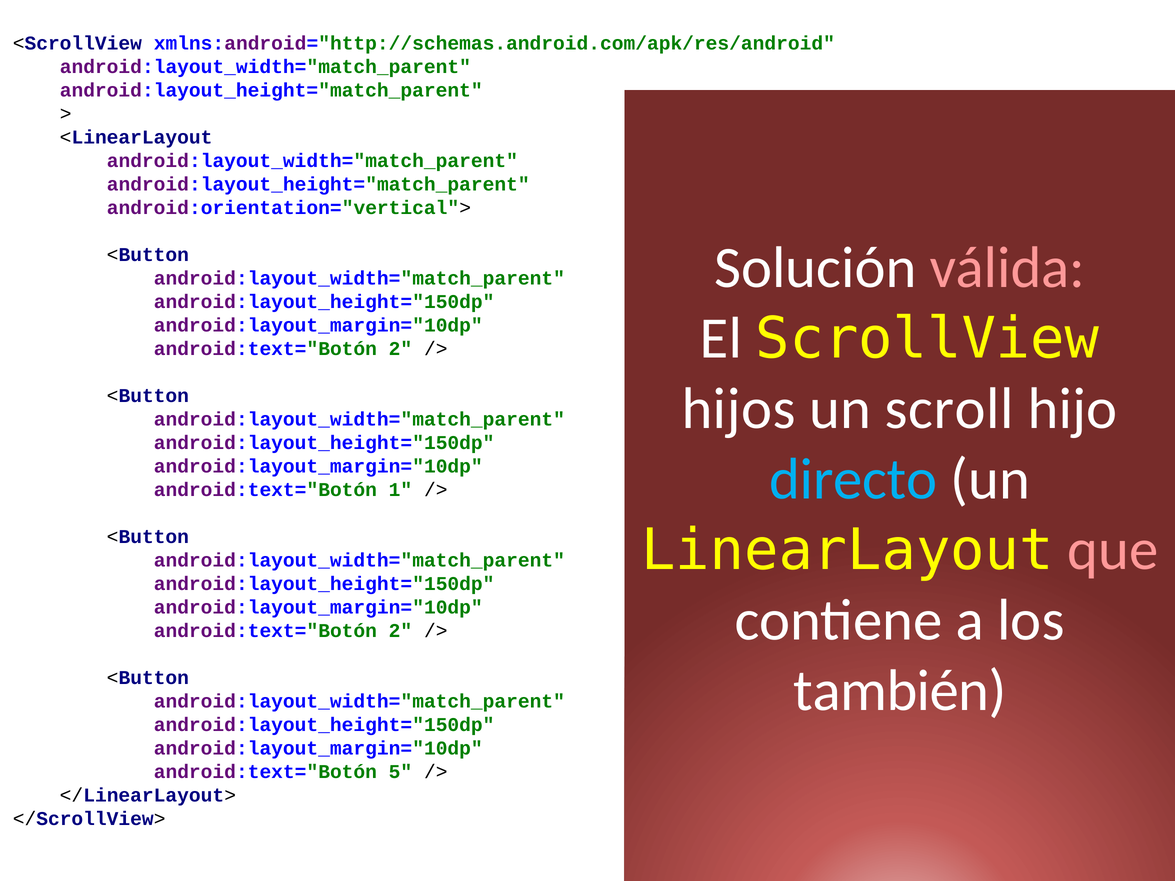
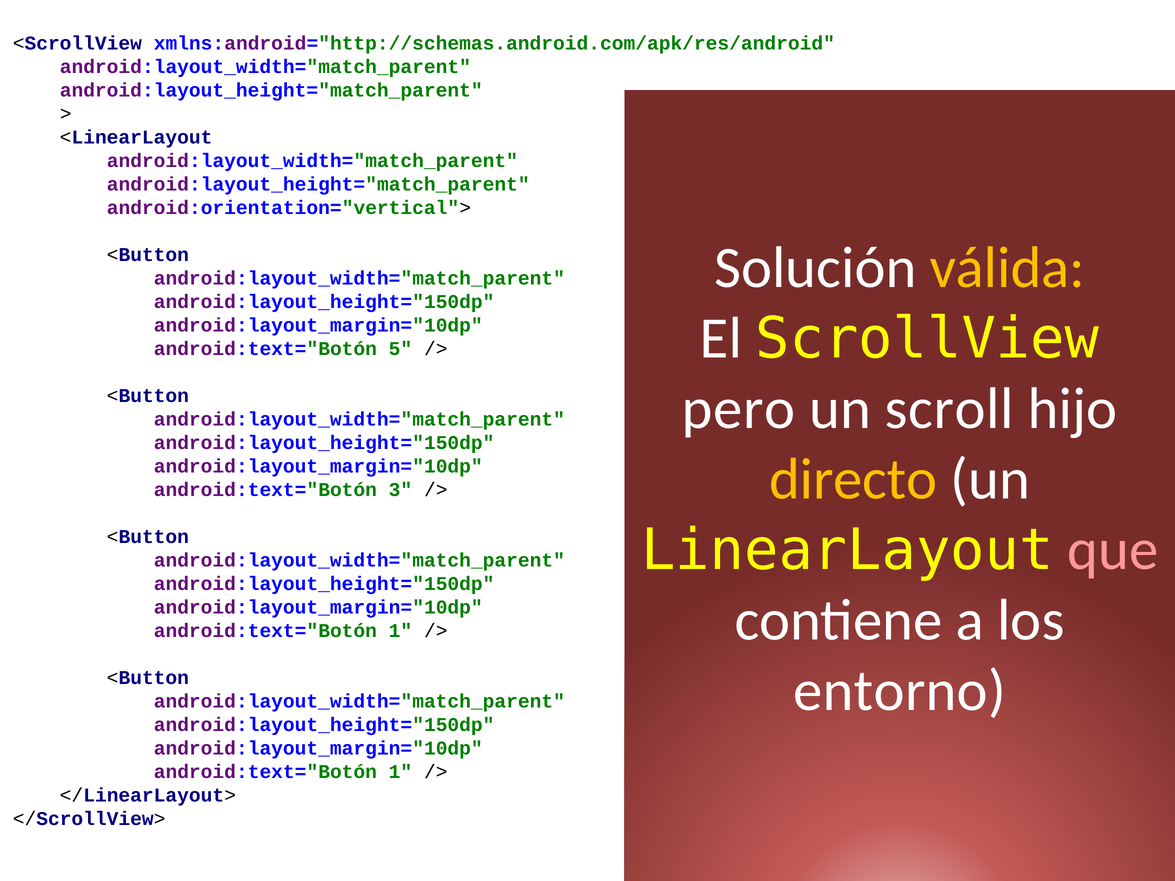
válida colour: pink -> yellow (1007, 268)
2: 2 -> 5 (400, 349)
hijos: hijos -> pero (739, 409)
directo colour: light blue -> yellow (853, 480)
1: 1 -> 3 (400, 490)
2: 2 -> 1 (400, 631)
también: también -> entorno (900, 691)
5: 5 -> 1 (400, 772)
